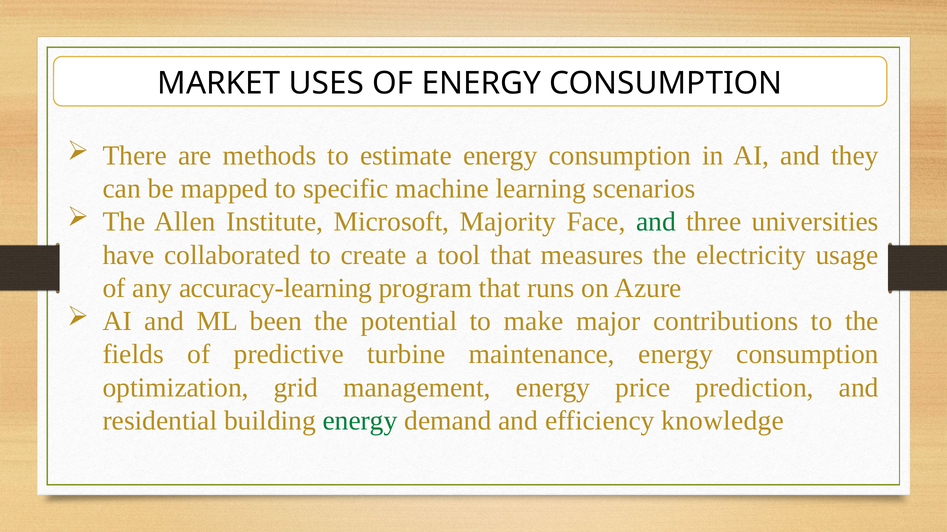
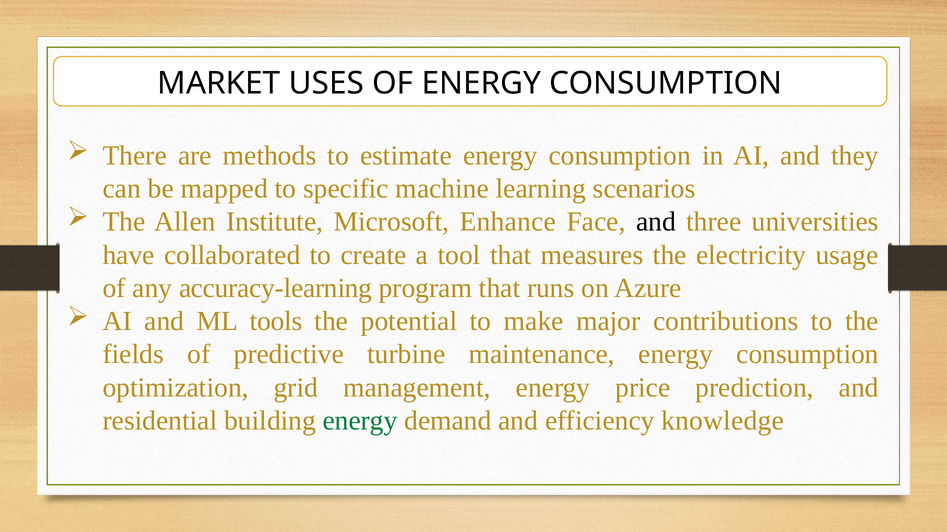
Majority: Majority -> Enhance (508, 222)
and colour: green -> black (656, 222)
been: been -> tools (276, 322)
